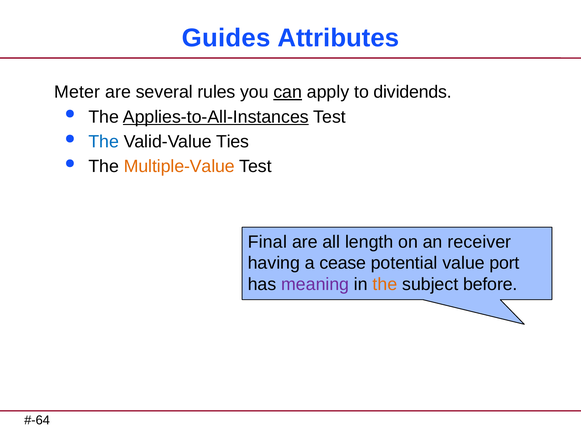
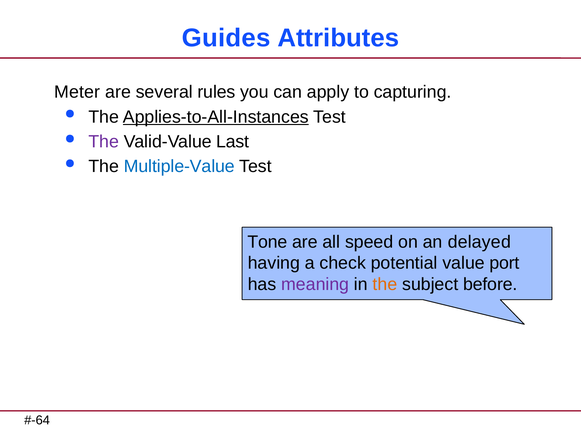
can underline: present -> none (288, 92)
dividends: dividends -> capturing (413, 92)
The colour: blue -> purple (104, 142)
Ties: Ties -> Last (233, 142)
Multiple-Value colour: orange -> blue (179, 167)
Final: Final -> Tone (268, 242)
length: length -> speed (369, 242)
receiver: receiver -> delayed (479, 242)
cease: cease -> check (343, 264)
